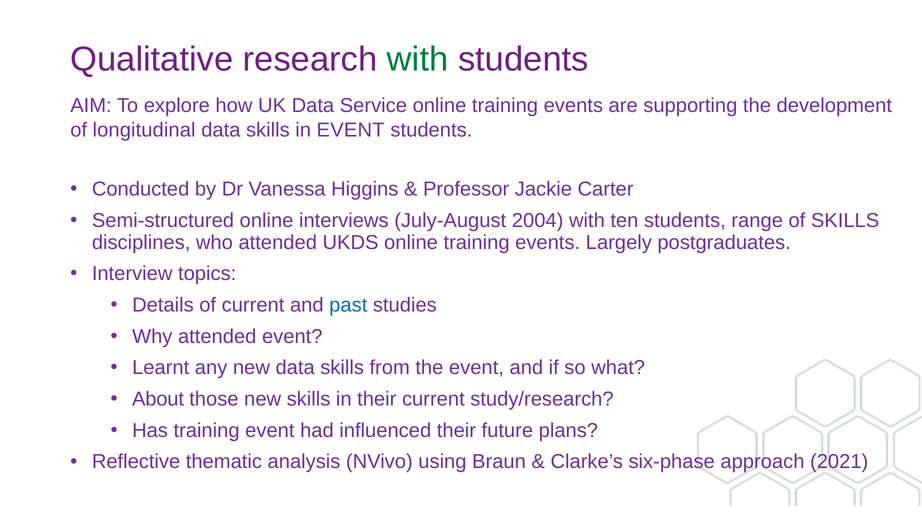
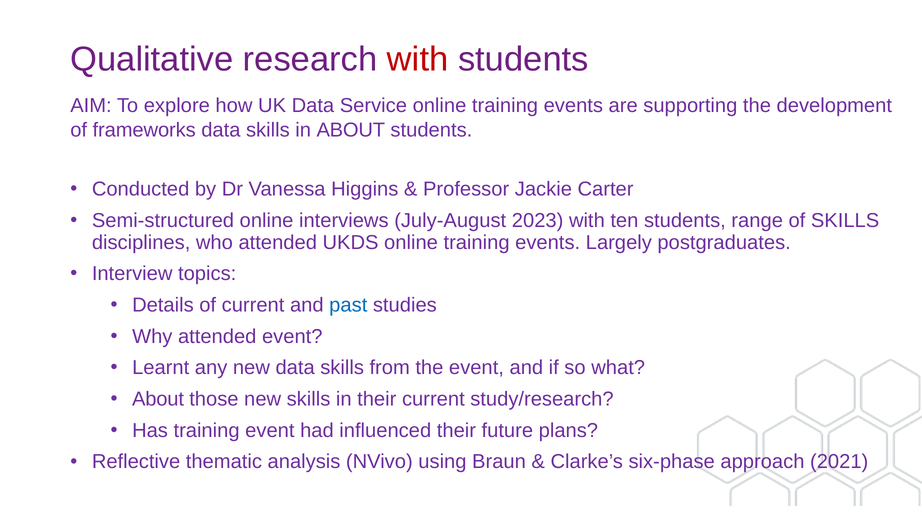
with colour: green -> red (418, 59)
longitudinal: longitudinal -> frameworks (144, 130)
in EVENT: EVENT -> ABOUT (351, 130)
2004: 2004 -> 2023 (538, 221)
